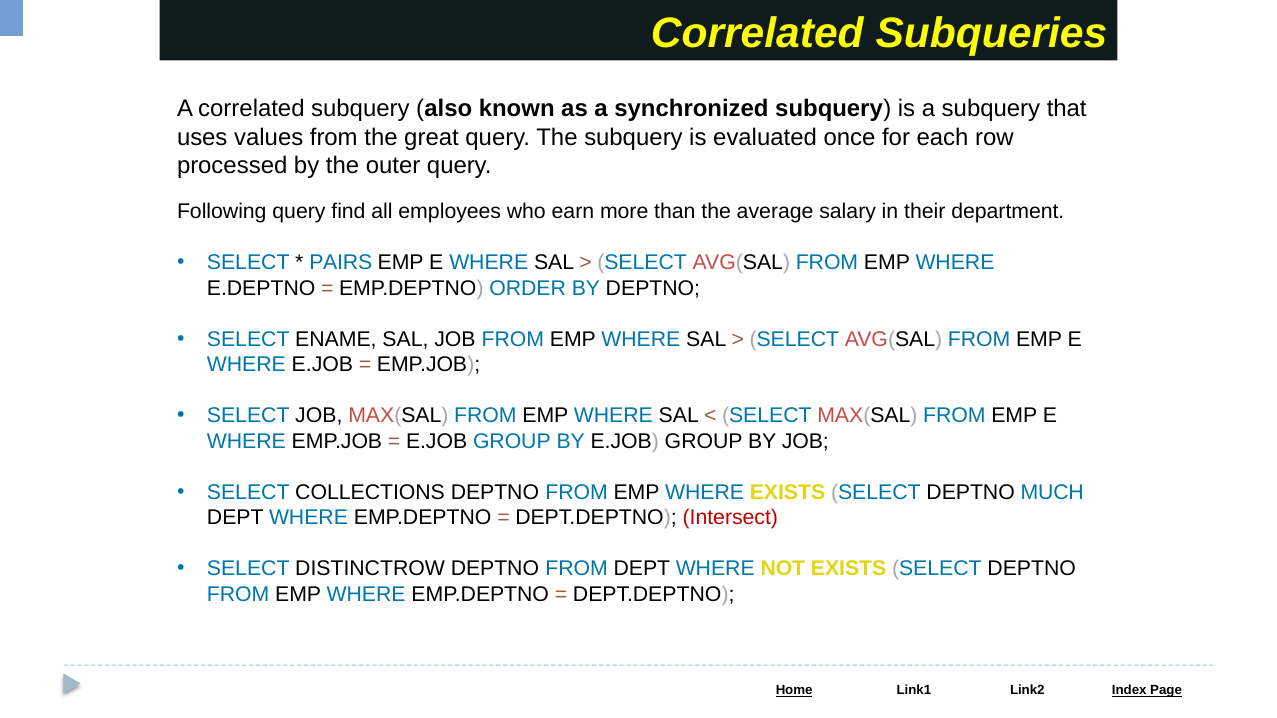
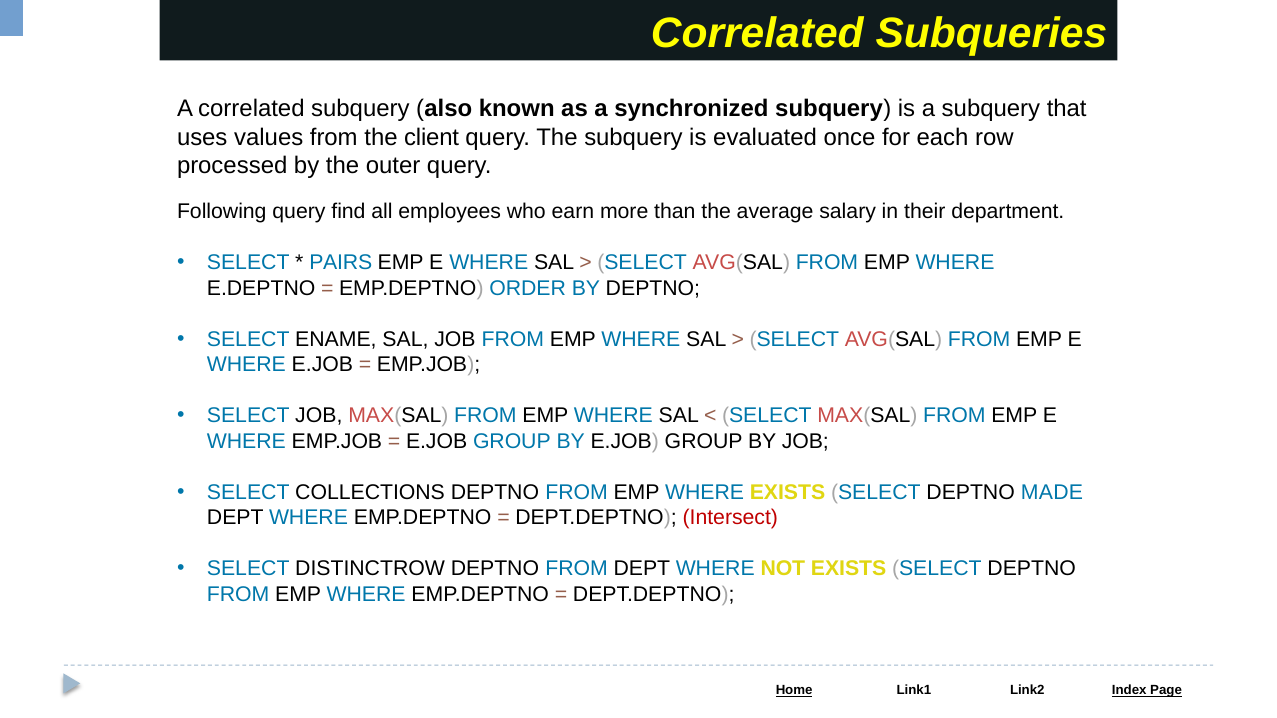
great: great -> client (432, 137)
MUCH: MUCH -> MADE (1052, 493)
